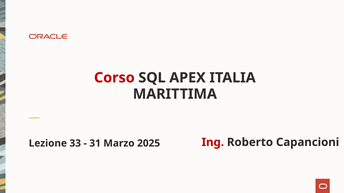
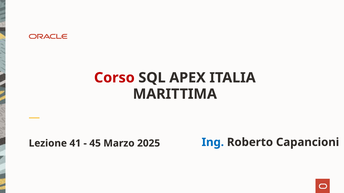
33: 33 -> 41 (75, 144)
31: 31 -> 45 (95, 144)
Ing colour: red -> blue (213, 143)
